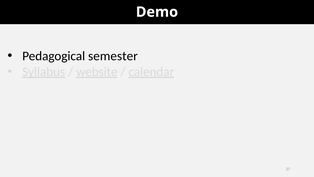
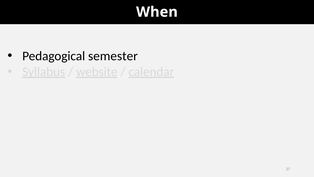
Demo: Demo -> When (157, 12)
